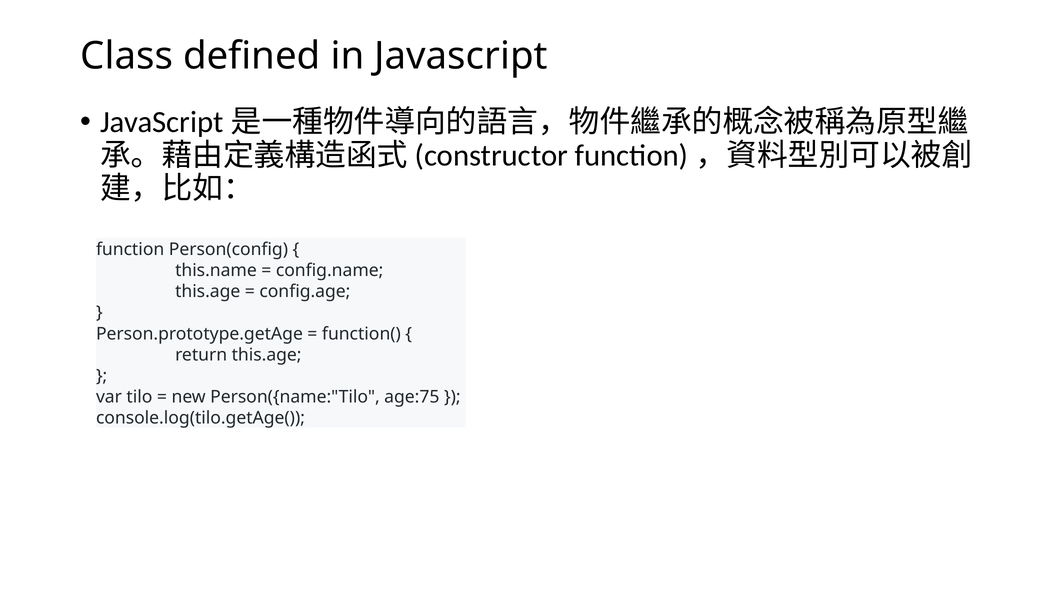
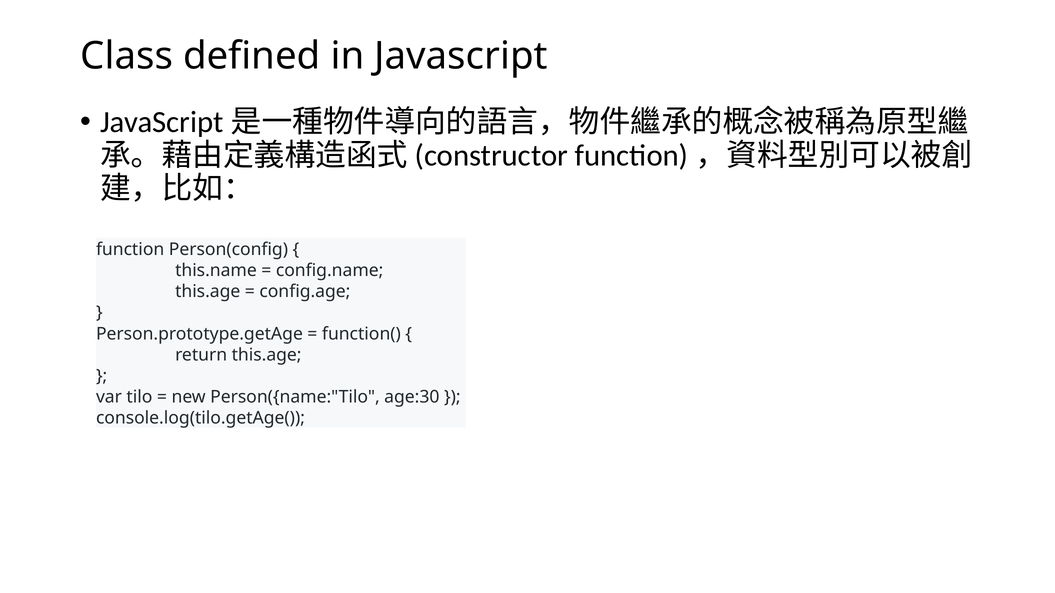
age:75: age:75 -> age:30 (412, 397)
